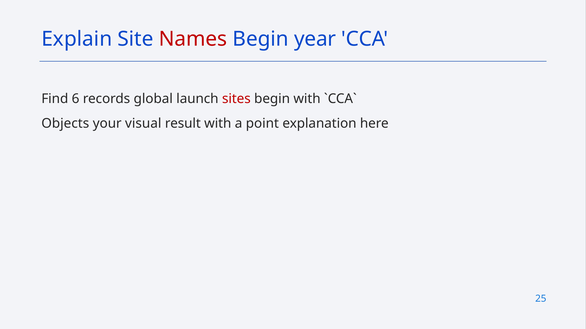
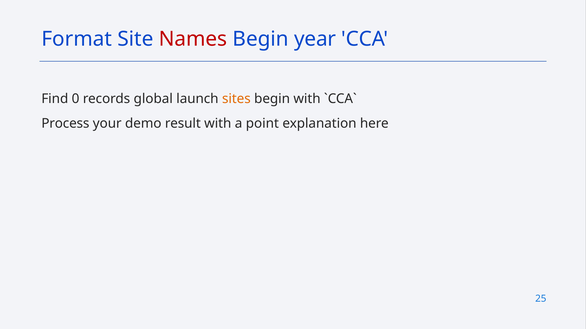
Explain: Explain -> Format (77, 39)
6: 6 -> 0 (76, 99)
sites colour: red -> orange (236, 99)
Objects: Objects -> Process (65, 124)
visual: visual -> demo (143, 124)
